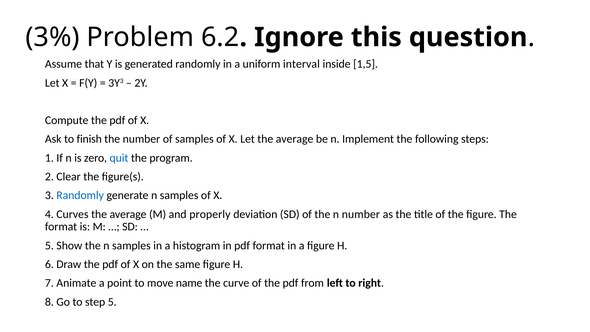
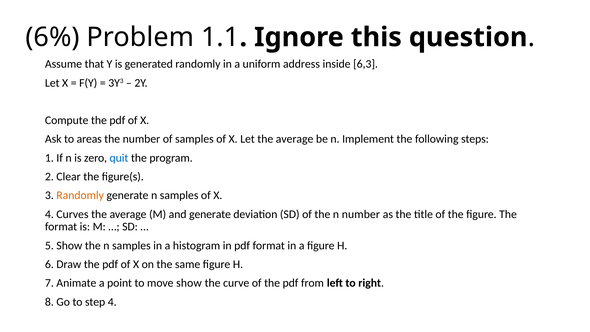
3%: 3% -> 6% (53, 37)
6.2: 6.2 -> 1.1 (220, 37)
interval: interval -> address (301, 64)
1,5: 1,5 -> 6,3 (366, 64)
finish: finish -> areas (89, 139)
Randomly colour: blue -> orange (80, 195)
and properly: properly -> generate (210, 214)
move name: name -> show (189, 283)
step 5: 5 -> 4 (112, 302)
